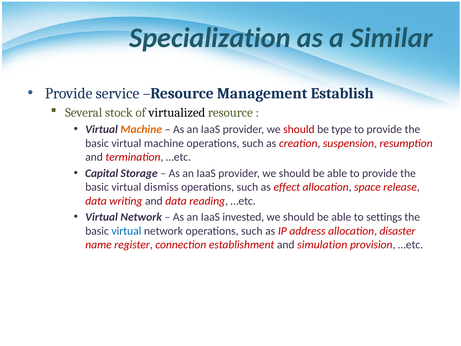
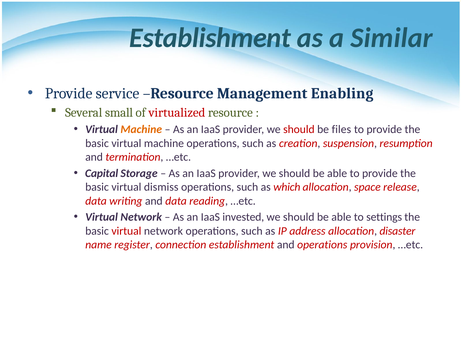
Specialization: Specialization -> Establishment (210, 38)
Establish: Establish -> Enabling (342, 93)
stock: stock -> small (119, 113)
virtualized colour: black -> red (177, 113)
type: type -> files (341, 129)
effect: effect -> which (287, 187)
virtual colour: blue -> red (126, 231)
and simulation: simulation -> operations (322, 245)
